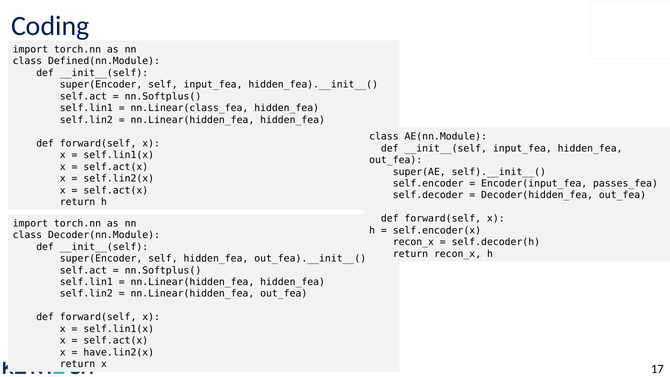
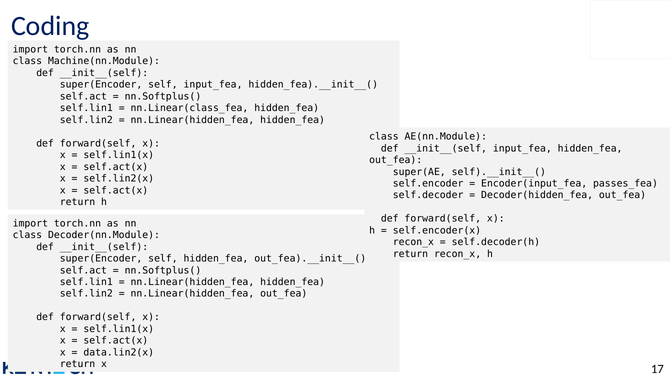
Defined(nn.Module: Defined(nn.Module -> Machine(nn.Module (104, 61)
have.lin2(x: have.lin2(x -> data.lin2(x (119, 352)
